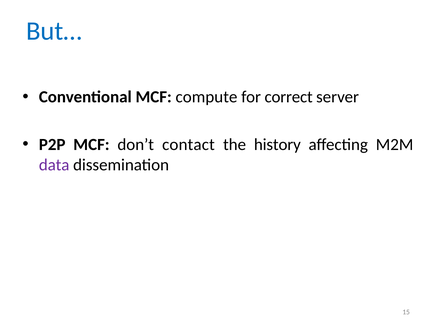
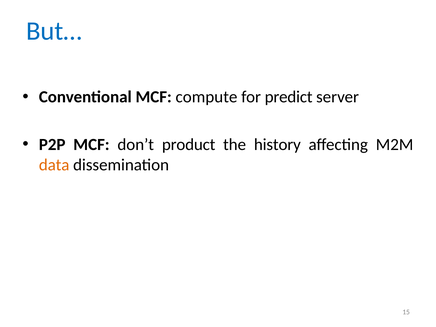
correct: correct -> predict (289, 97)
contact: contact -> product (189, 144)
data colour: purple -> orange (54, 165)
